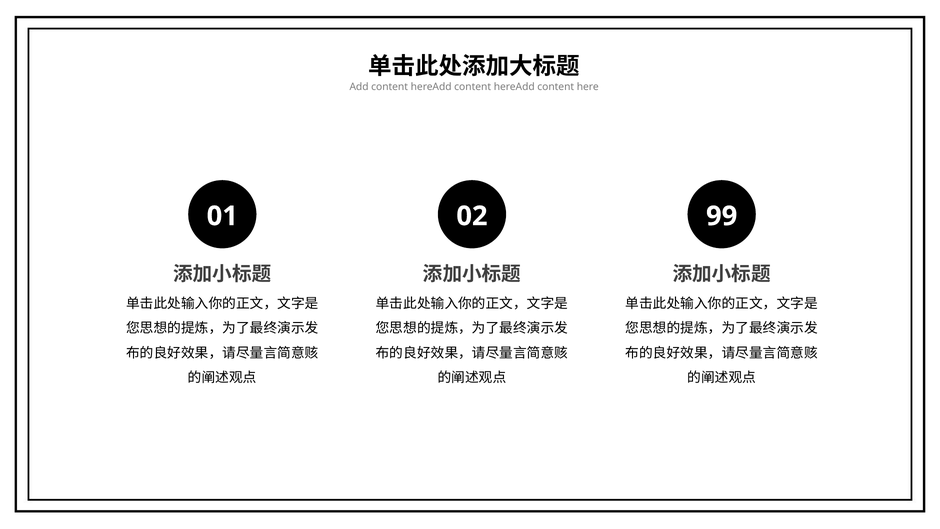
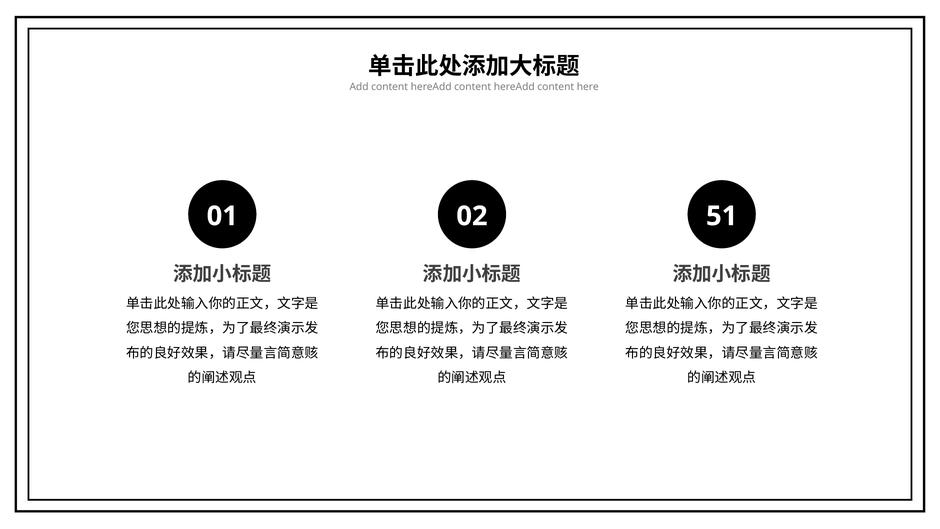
99: 99 -> 51 (722, 216)
